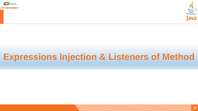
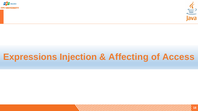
Listeners: Listeners -> Affecting (129, 57)
Method: Method -> Access (178, 57)
